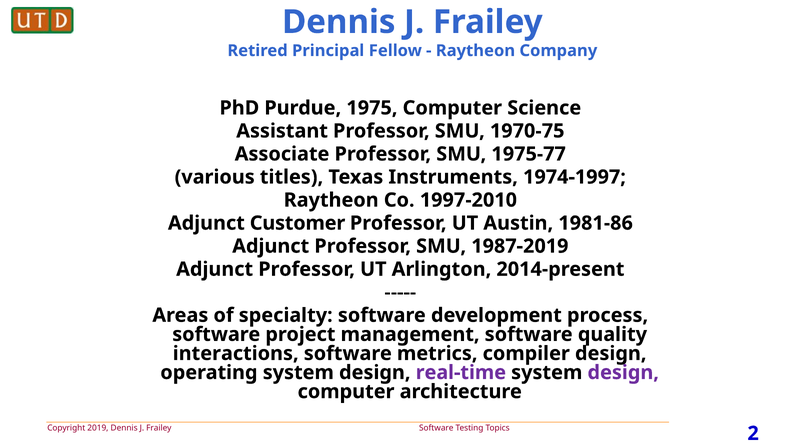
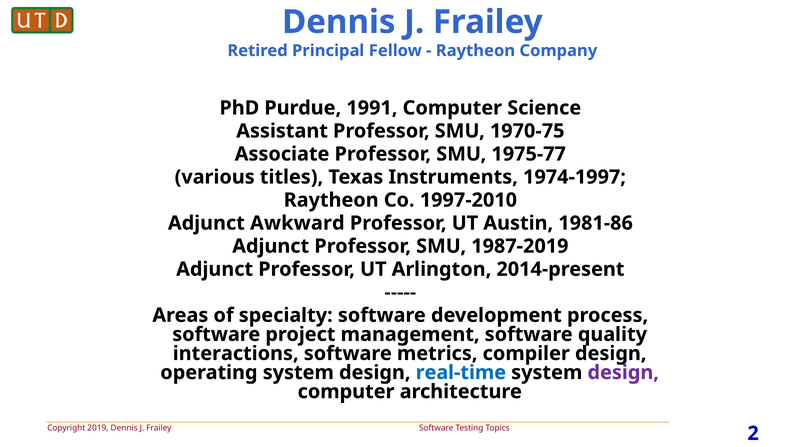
1975: 1975 -> 1991 (372, 108)
Customer: Customer -> Awkward (297, 223)
real-time colour: purple -> blue (461, 373)
